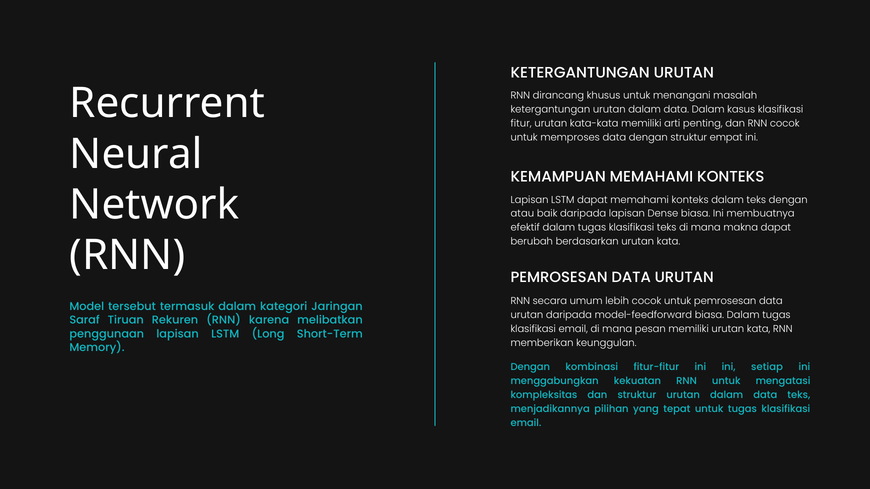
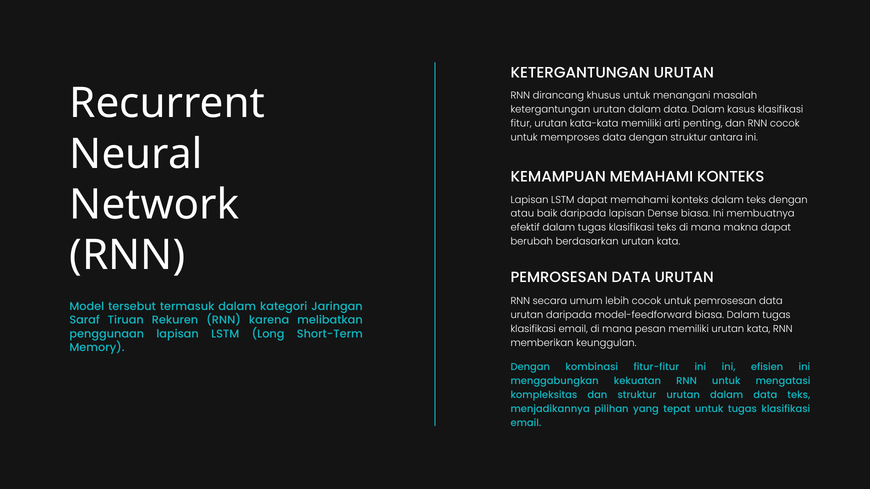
empat: empat -> antara (726, 138)
setiap: setiap -> efisien (767, 367)
